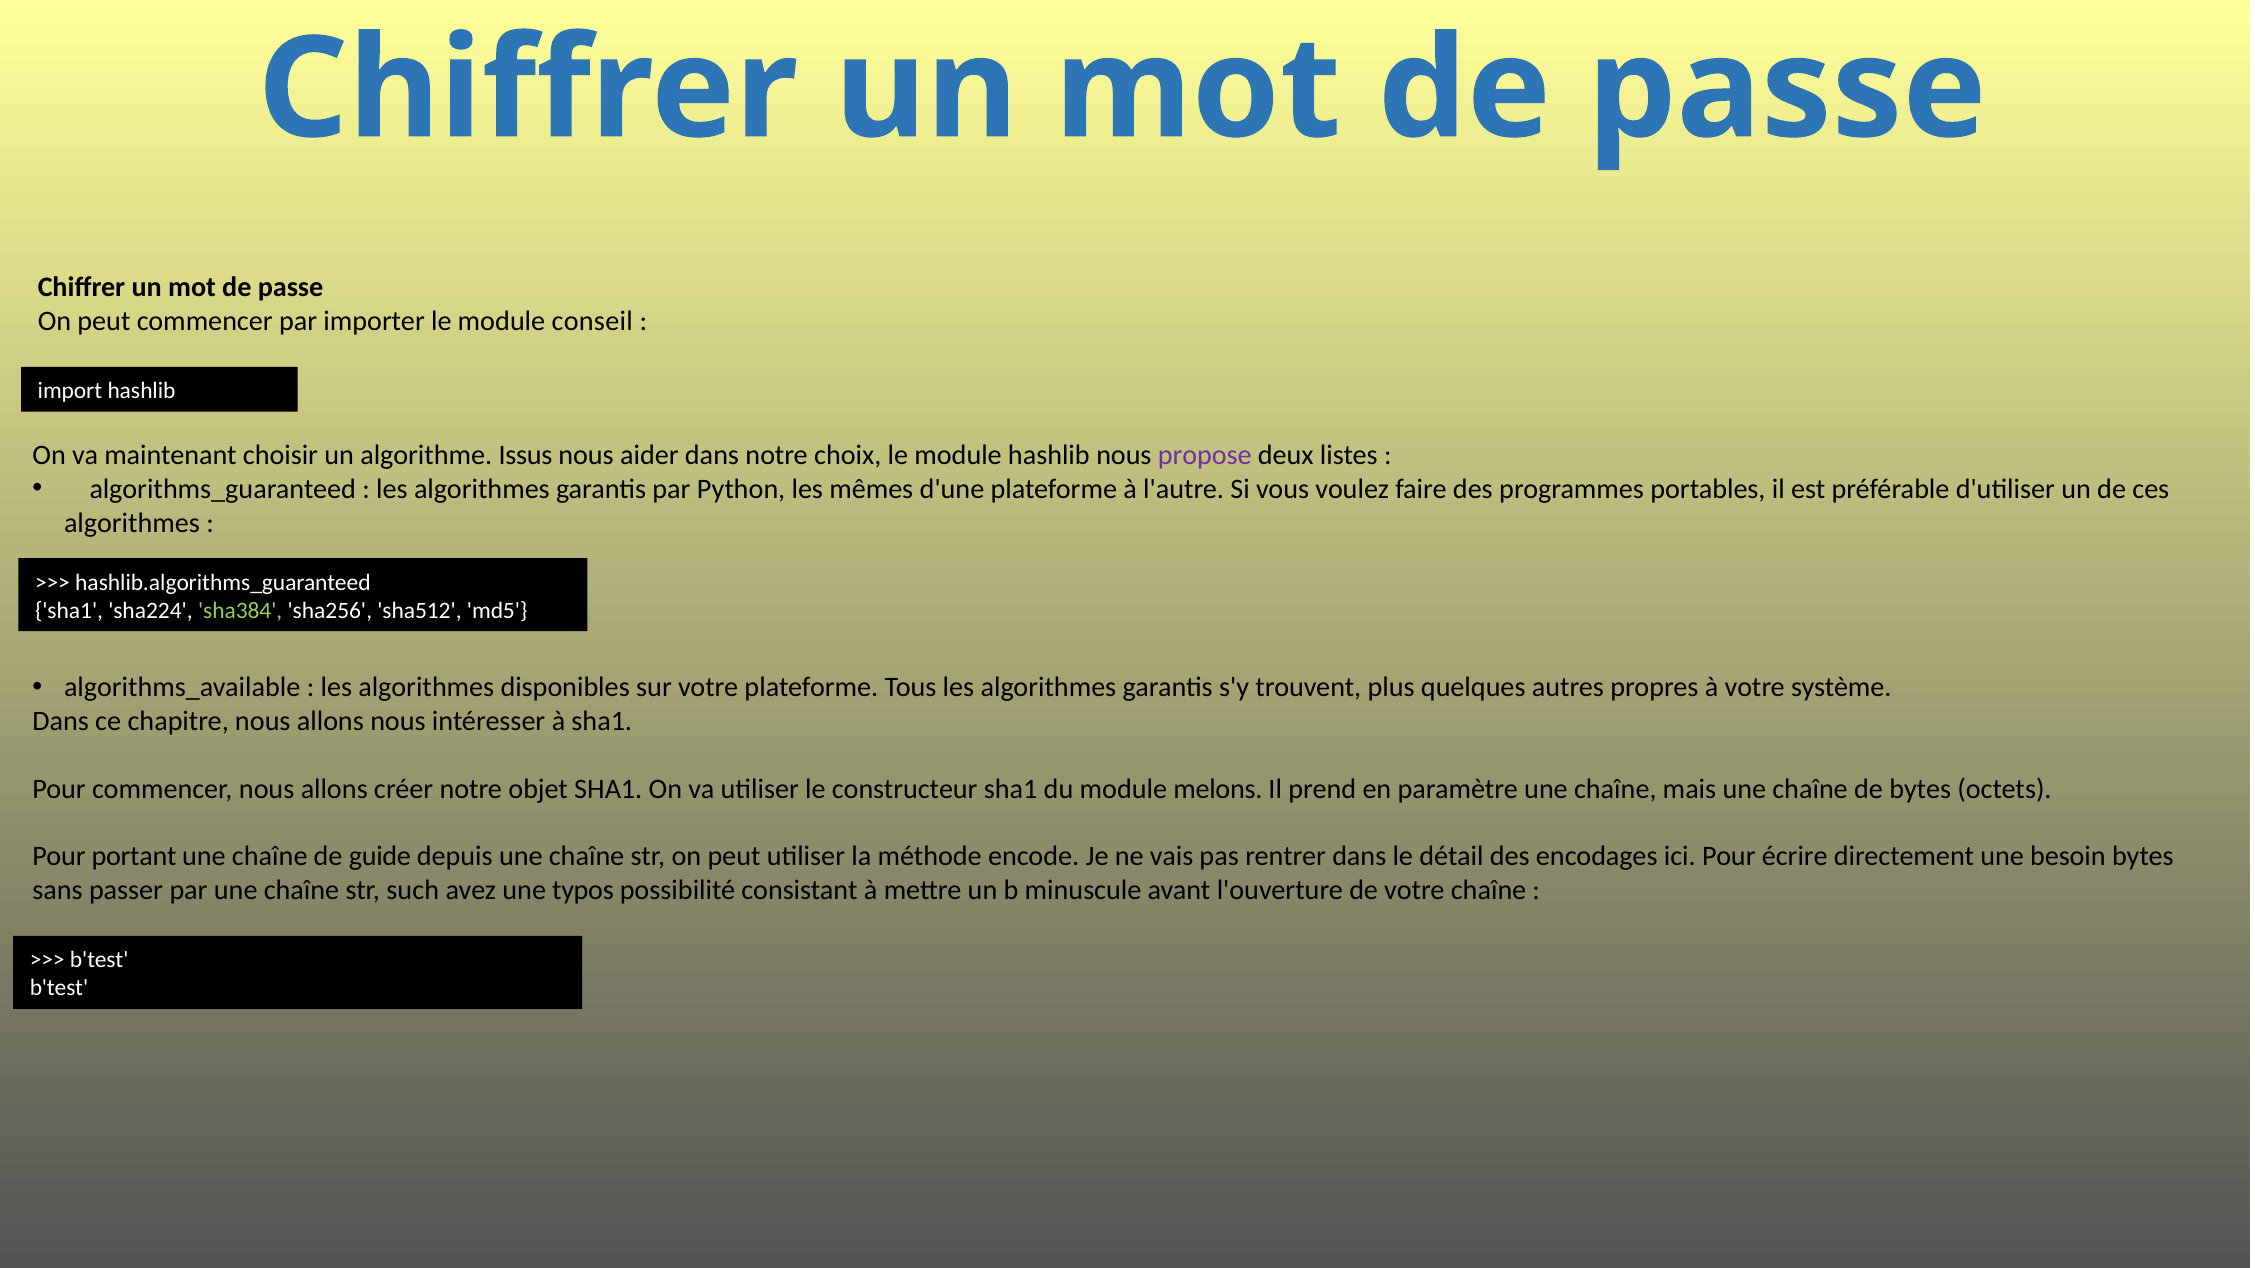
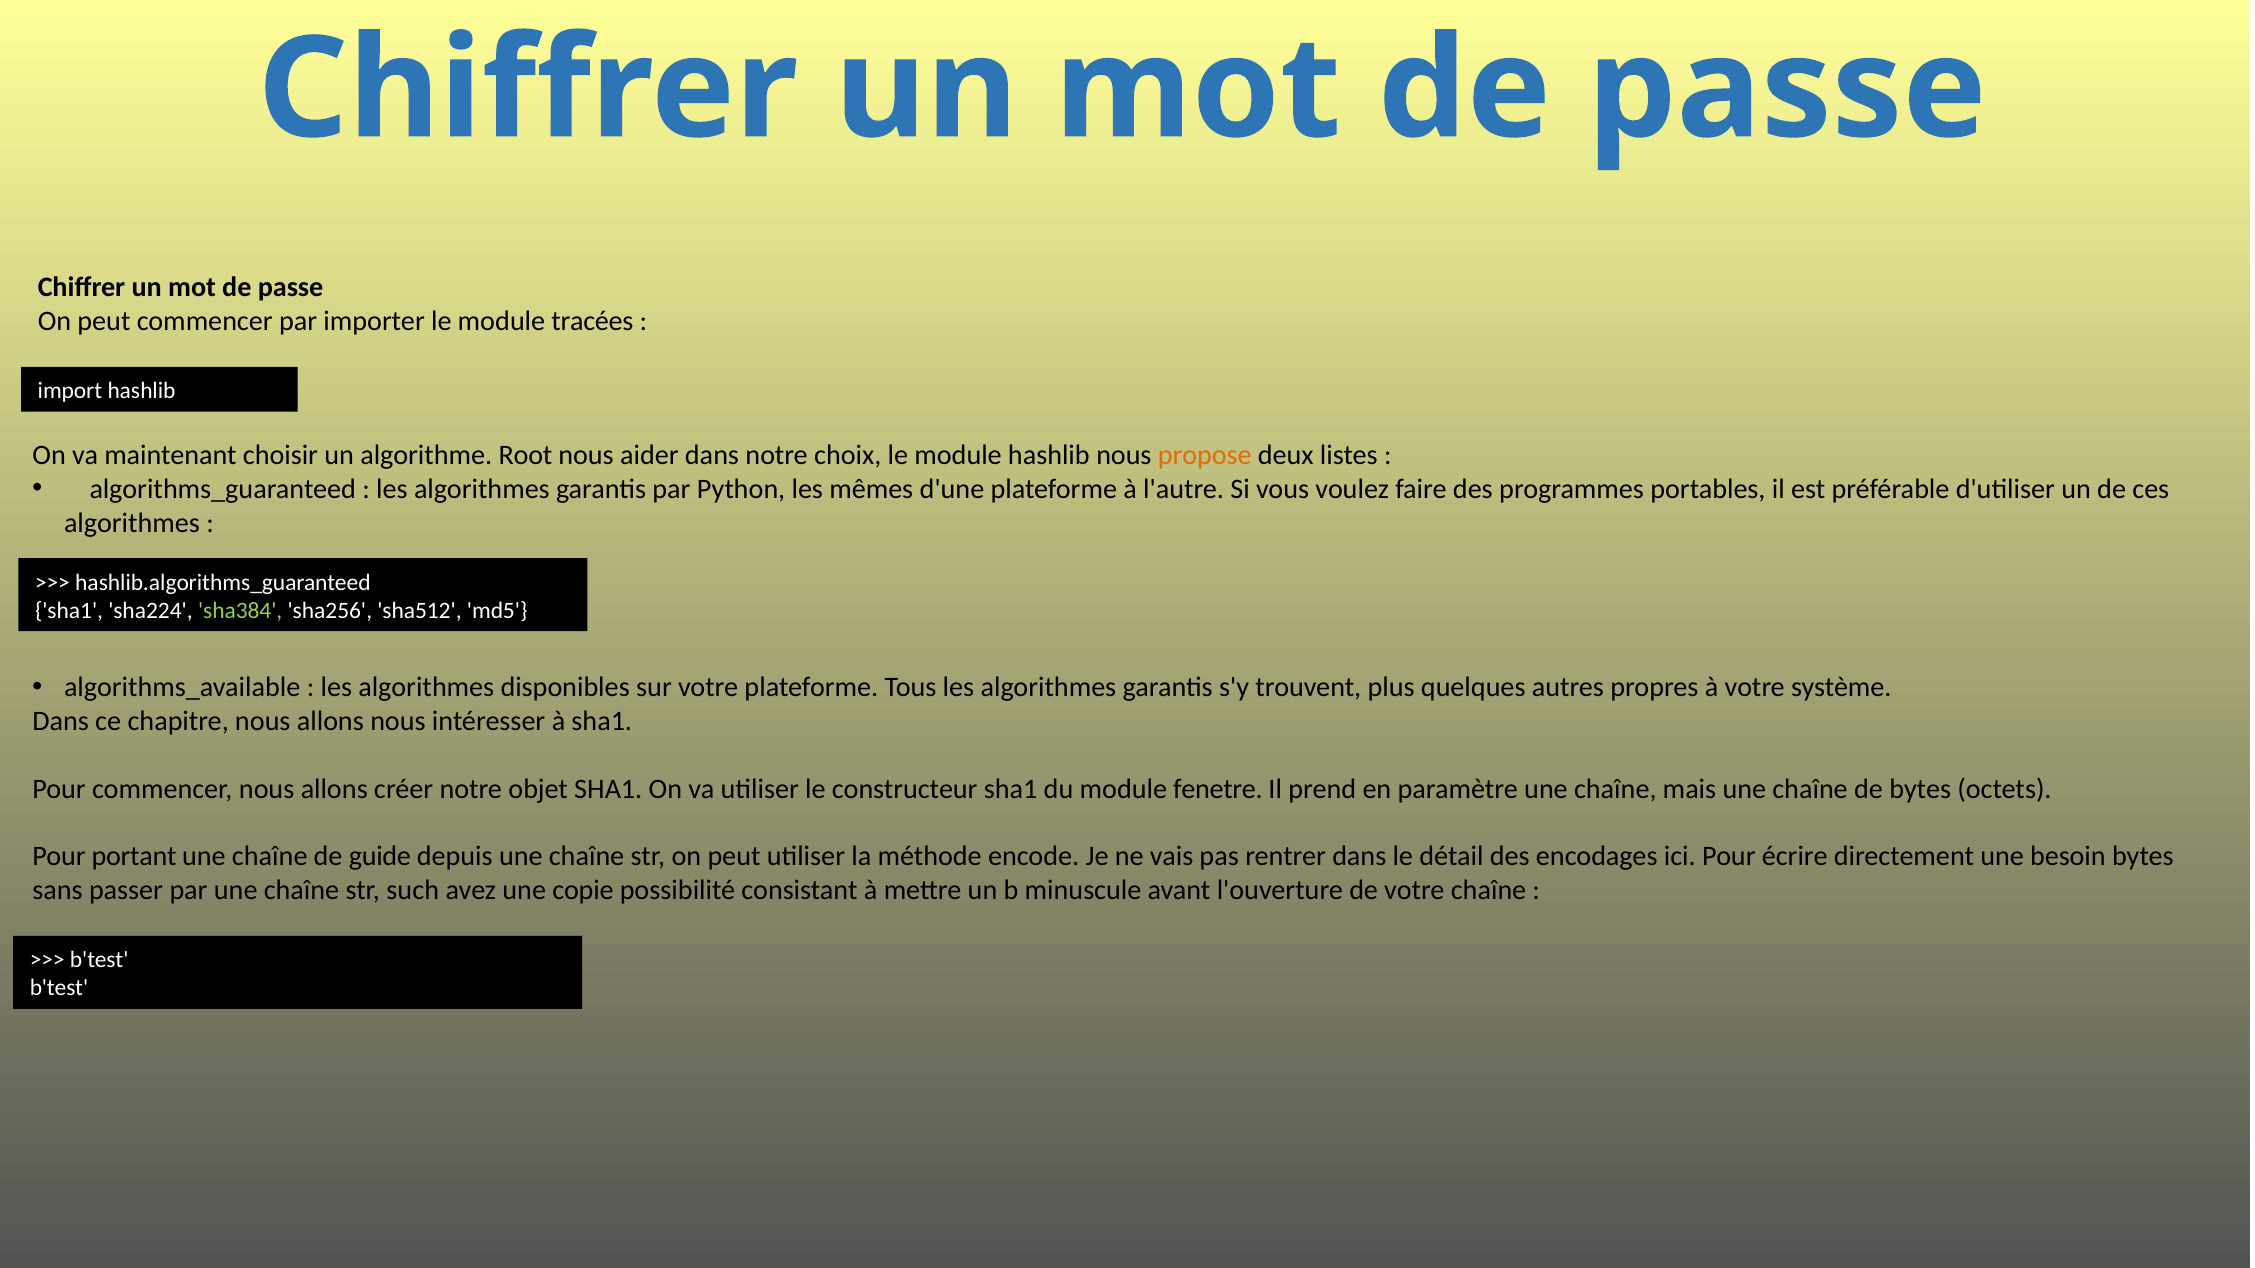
conseil: conseil -> tracées (592, 321)
Issus: Issus -> Root (525, 455)
propose colour: purple -> orange (1205, 455)
melons: melons -> fenetre (1218, 789)
typos: typos -> copie (583, 890)
